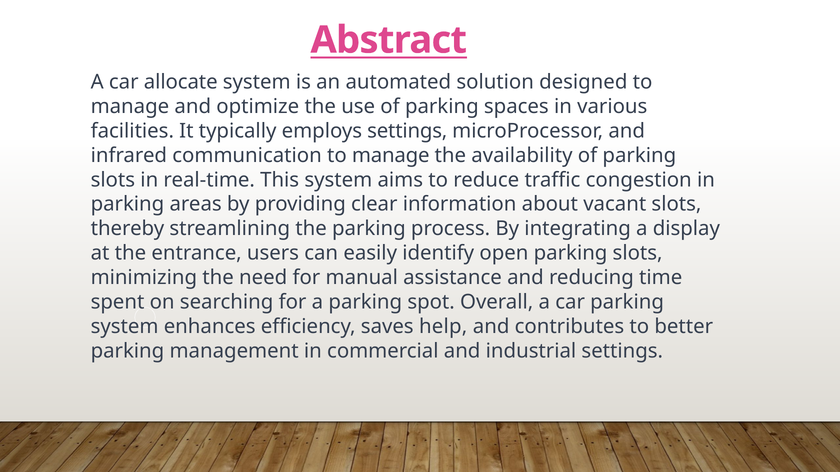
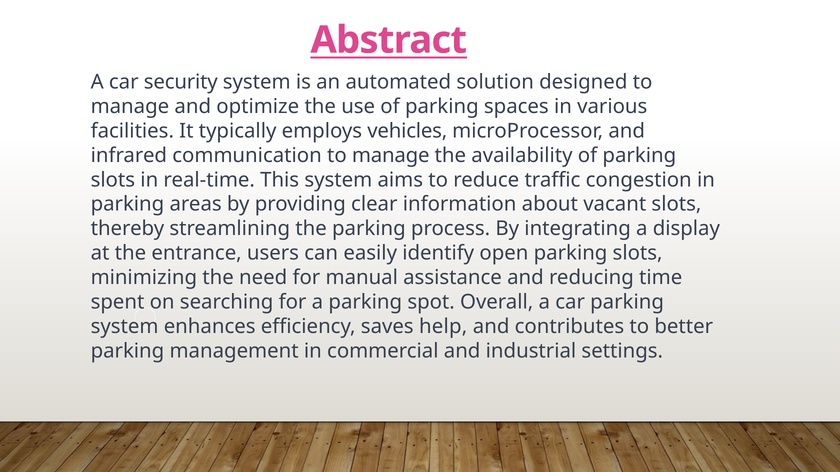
allocate: allocate -> security (181, 82)
employs settings: settings -> vehicles (407, 131)
